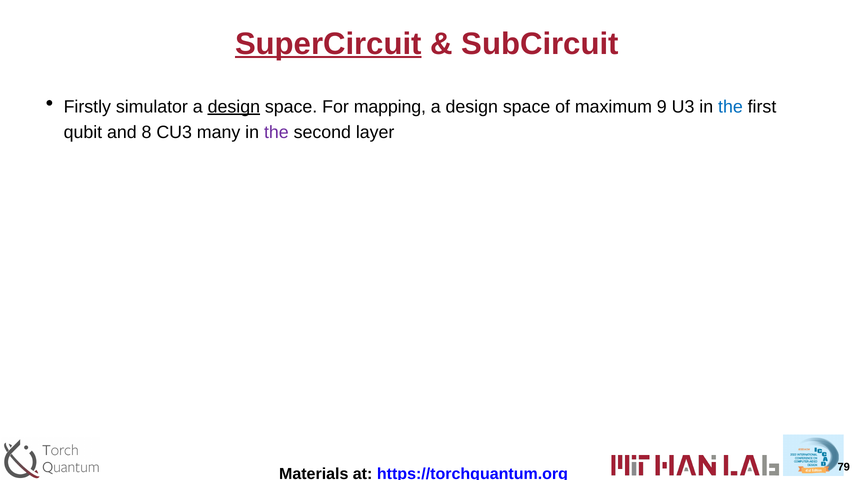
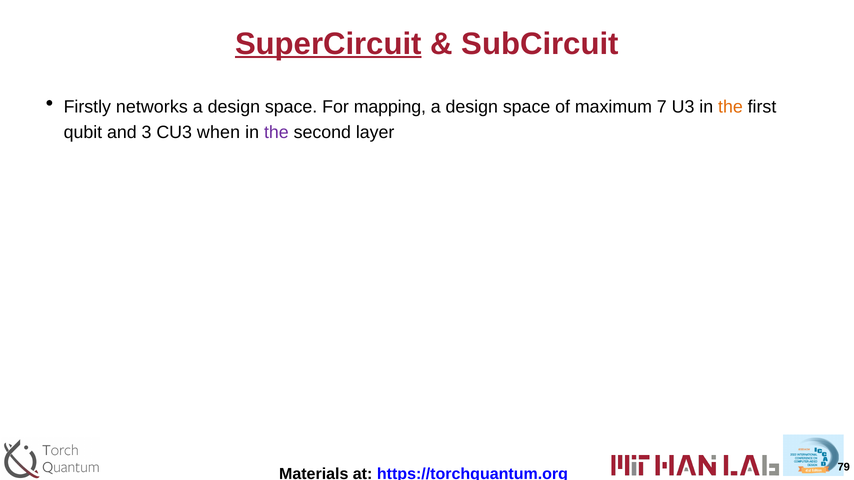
simulator: simulator -> networks (152, 107)
design underline: present -> none (234, 107)
9: 9 -> 7 (662, 107)
the colour: blue -> orange (730, 107)
8: 8 -> 3 (147, 132)
many: many -> when (219, 132)
